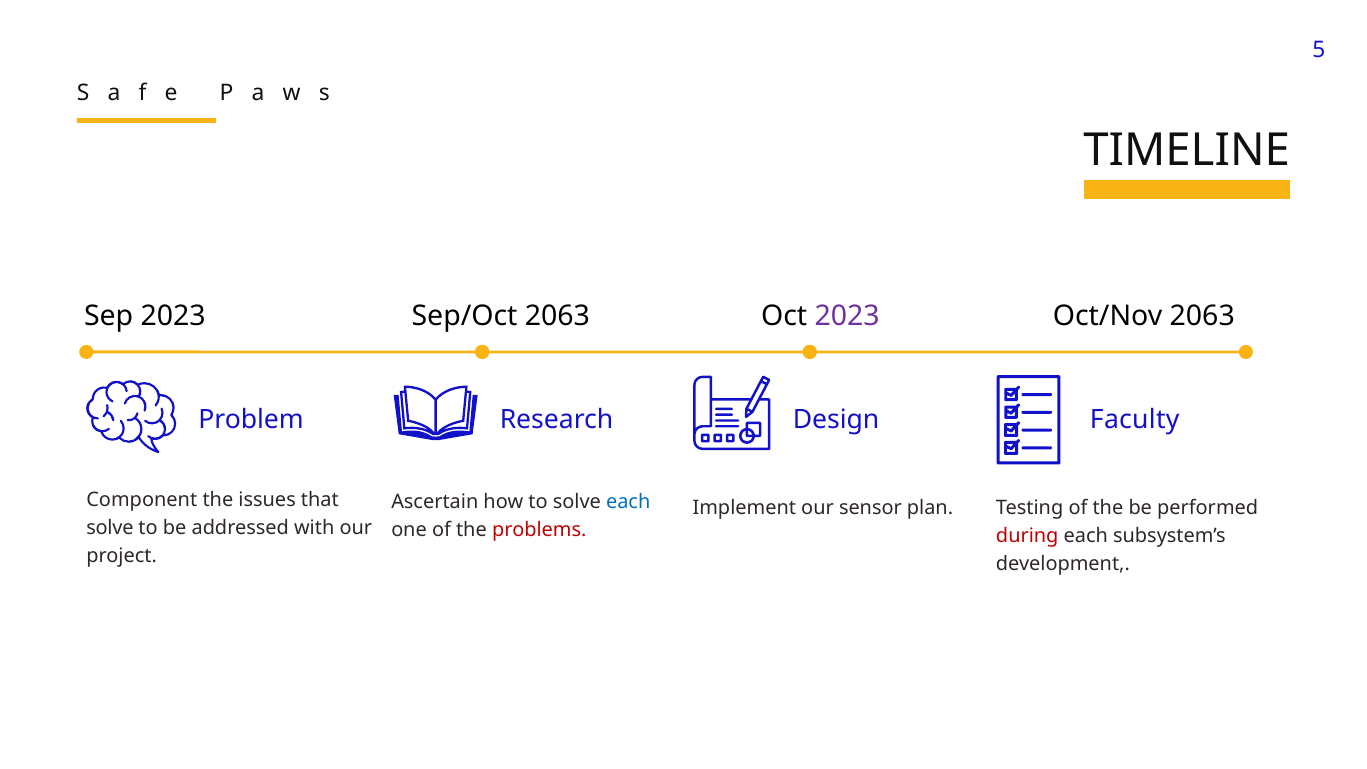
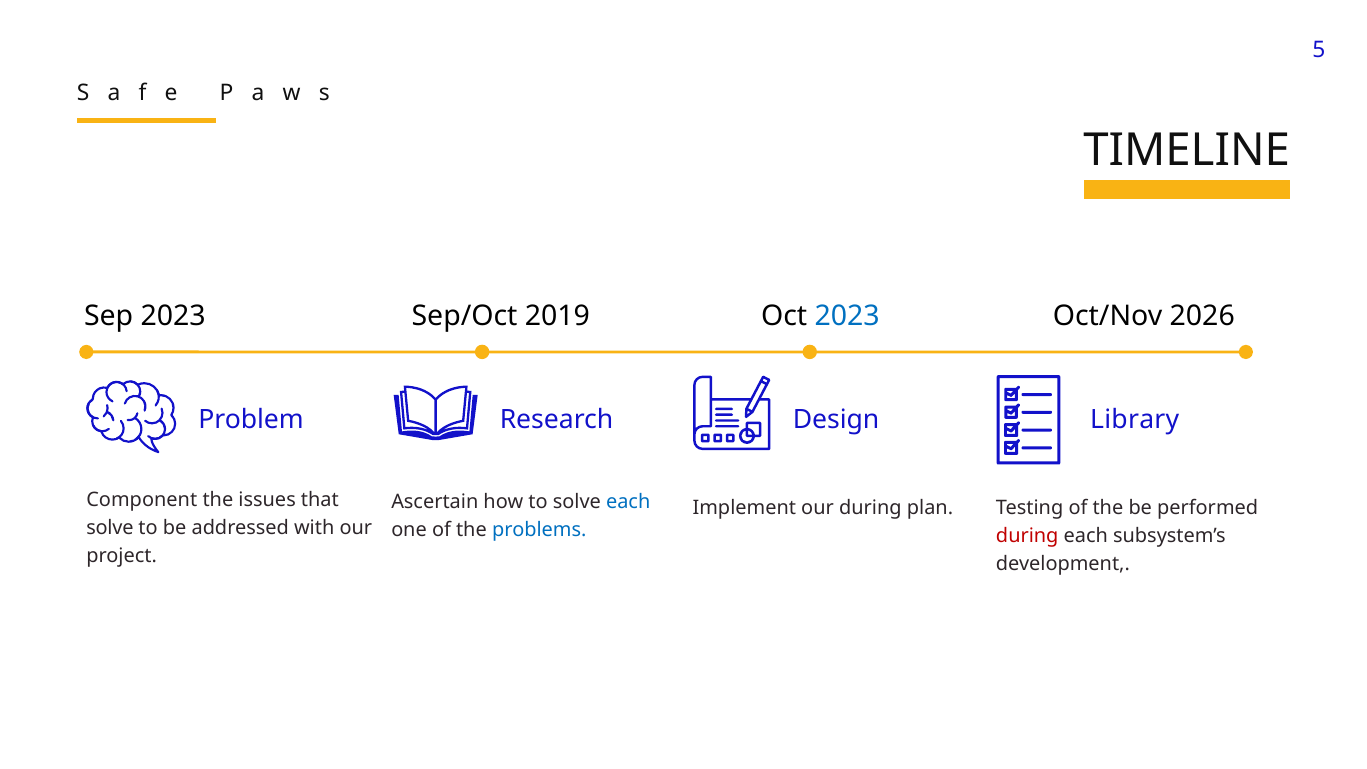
Sep/Oct 2063: 2063 -> 2019 (557, 316)
2023 colour: purple -> blue (847, 316)
Oct/Nov 2063: 2063 -> 2026 (1202, 316)
Faculty: Faculty -> Library (1135, 420)
our sensor: sensor -> during (870, 508)
problems colour: red -> blue (539, 530)
